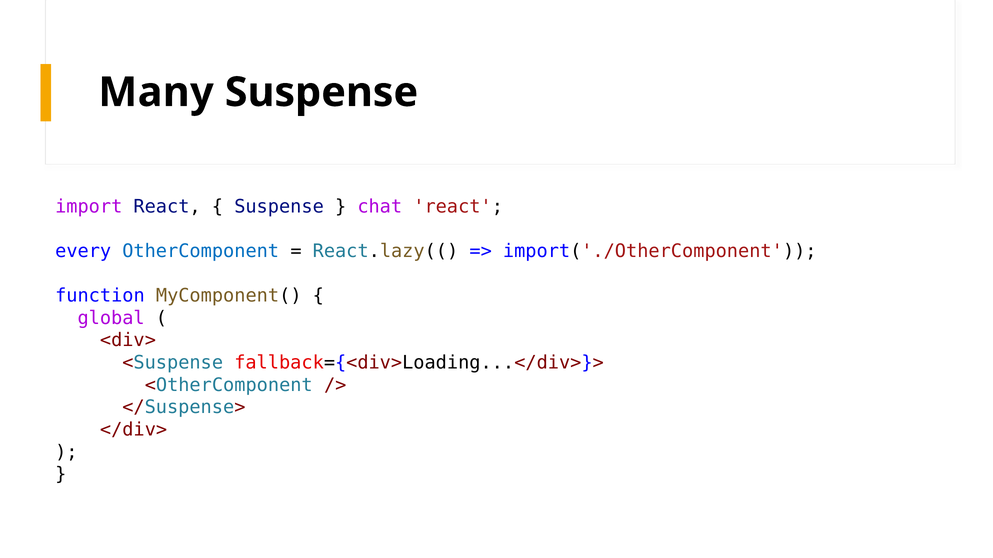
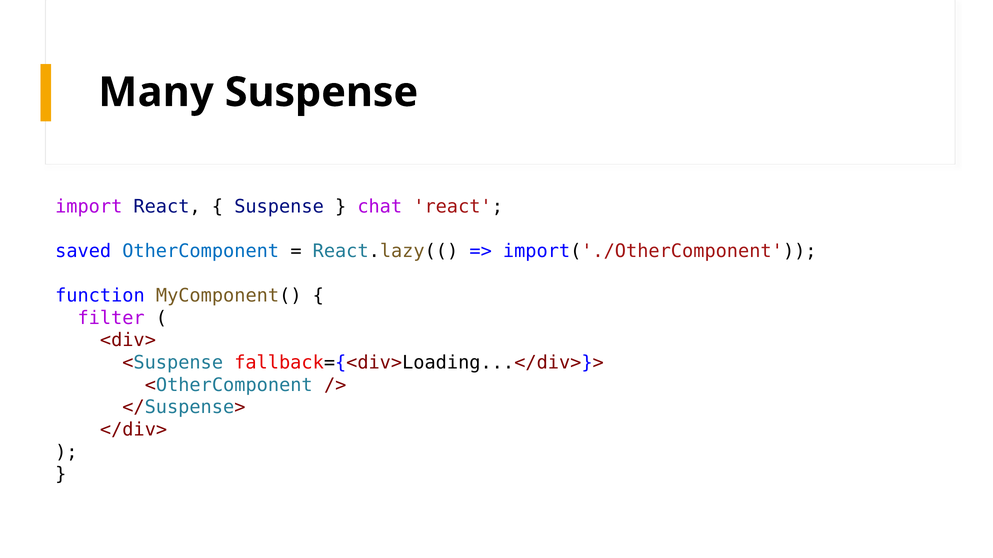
every: every -> saved (83, 251)
global: global -> filter (111, 318)
